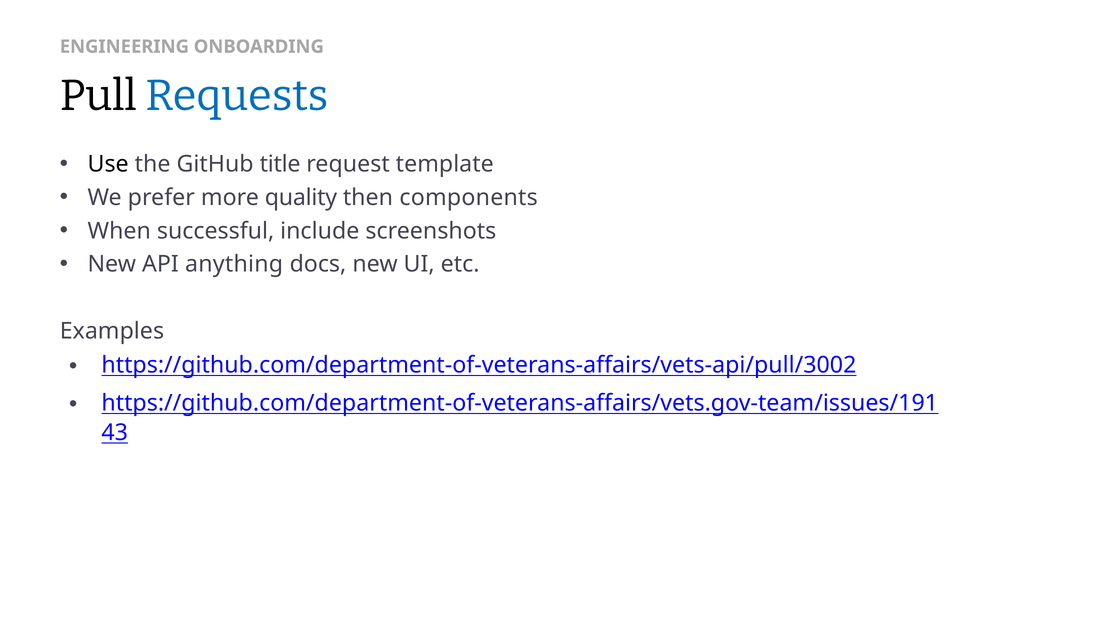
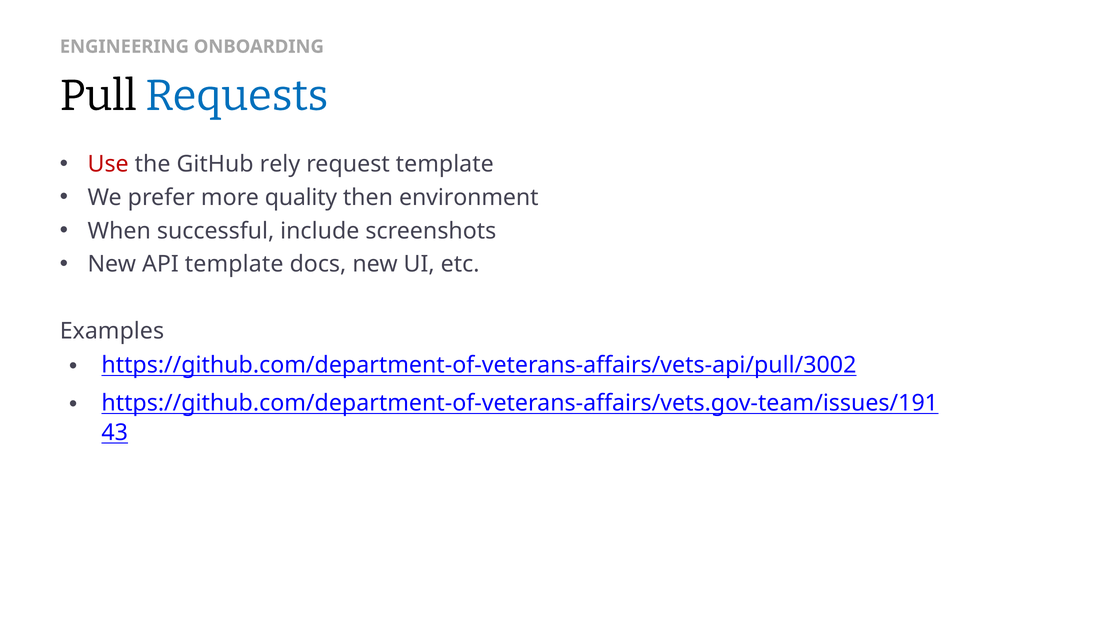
Use colour: black -> red (108, 164)
title: title -> rely (280, 164)
components: components -> environment (469, 198)
API anything: anything -> template (234, 264)
